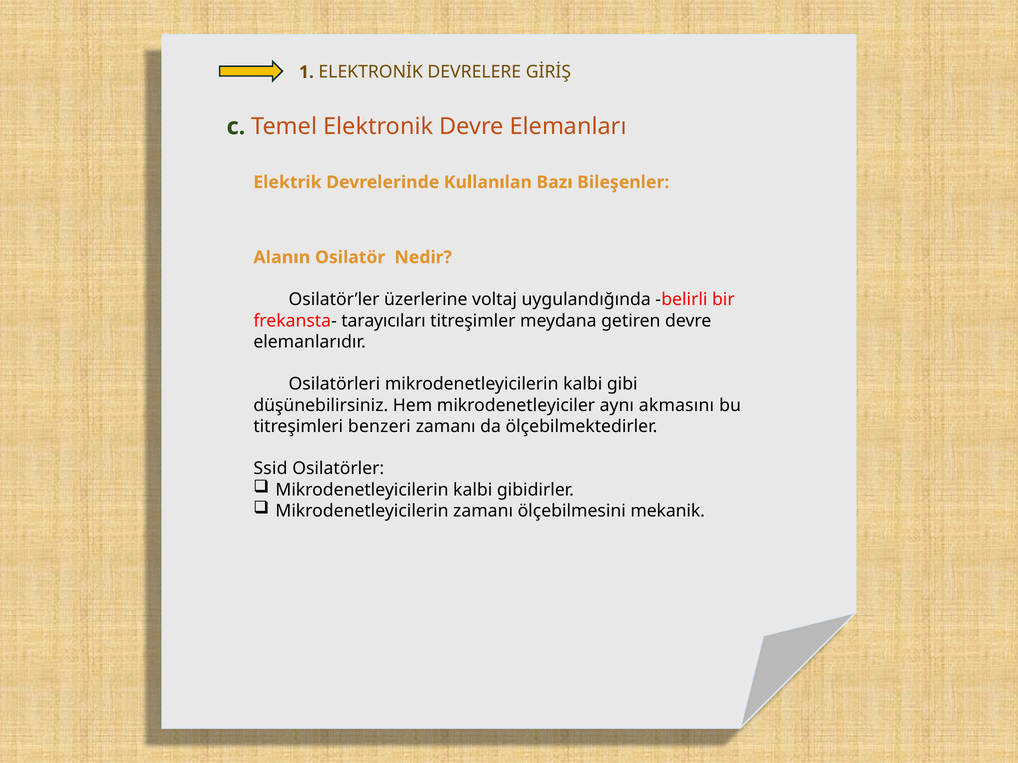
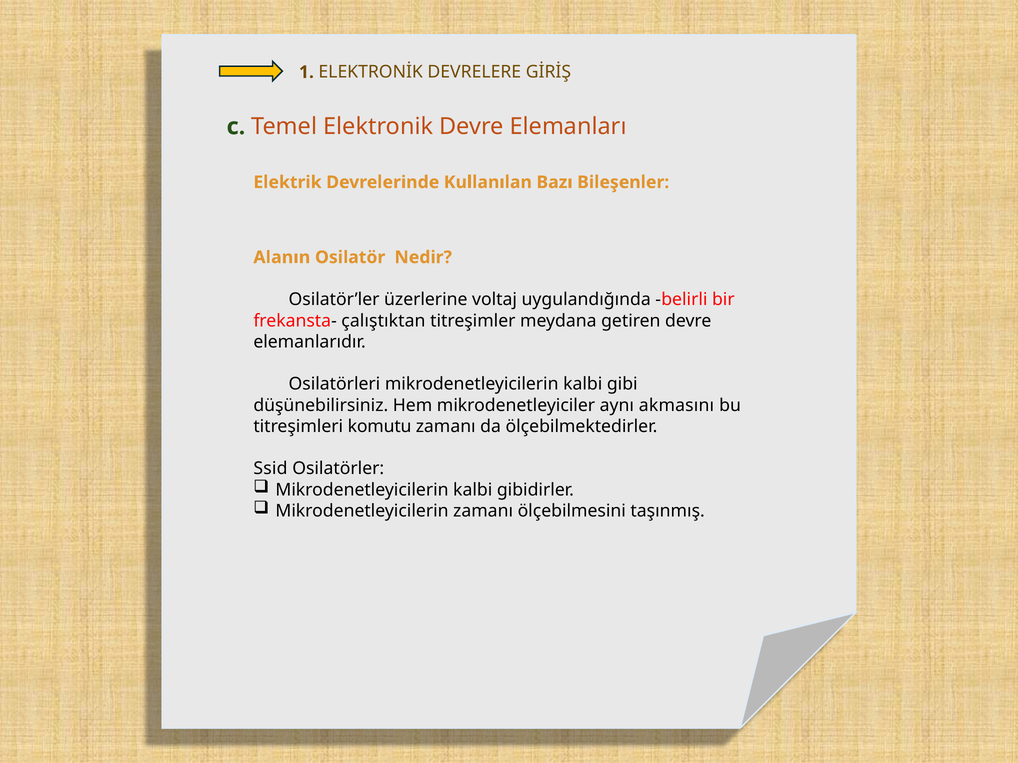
tarayıcıları: tarayıcıları -> çalıştıktan (383, 321)
benzeri: benzeri -> komutu (380, 427)
mekanik: mekanik -> taşınmış (668, 511)
